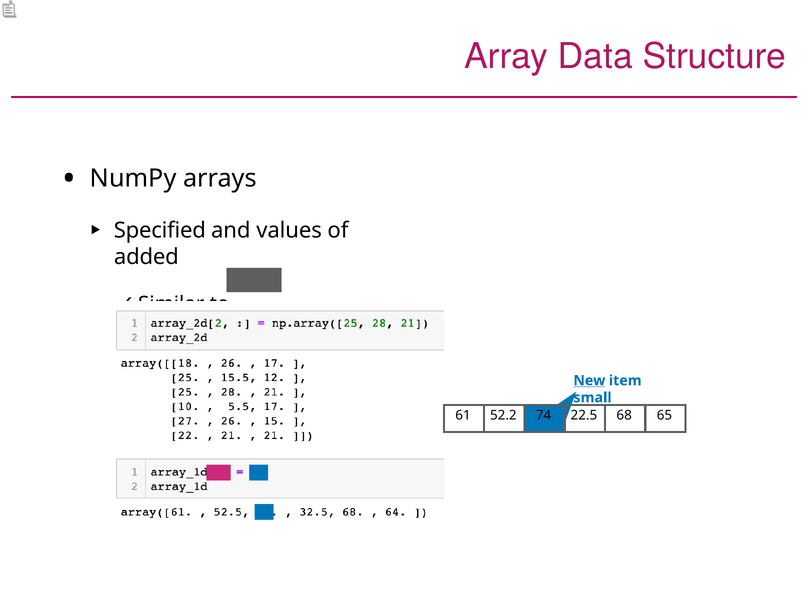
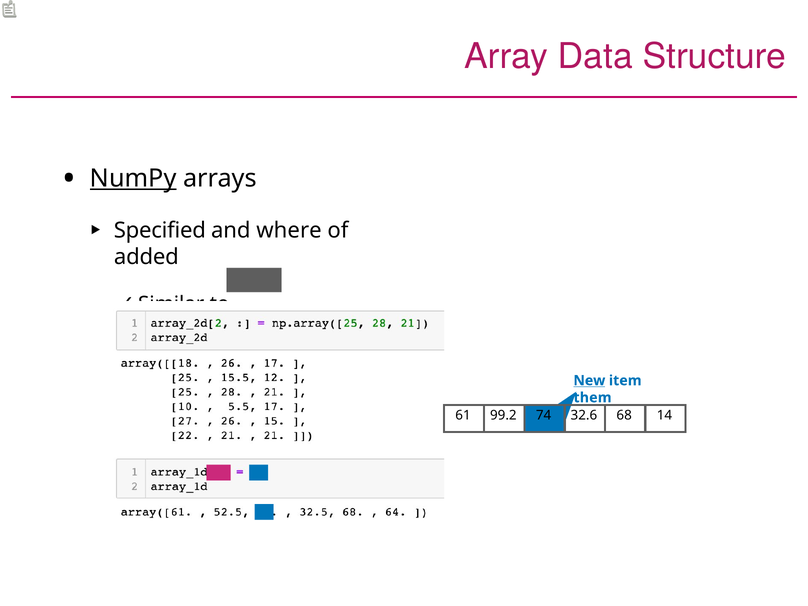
NumPy underline: none -> present (133, 178)
values: values -> where (289, 231)
small: small -> them (593, 398)
52.2: 52.2 -> 99.2 (503, 415)
22.5: 22.5 -> 32.6 (584, 415)
65: 65 -> 14 (664, 415)
